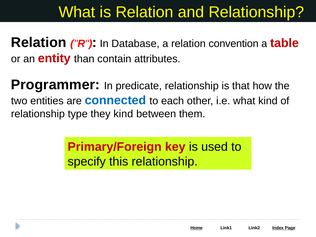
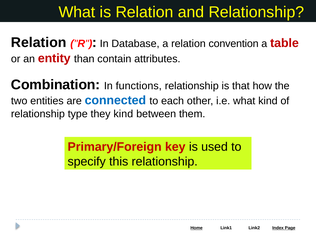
Programmer: Programmer -> Combination (56, 85)
predicate: predicate -> functions (139, 86)
